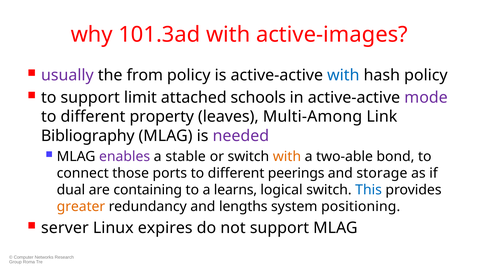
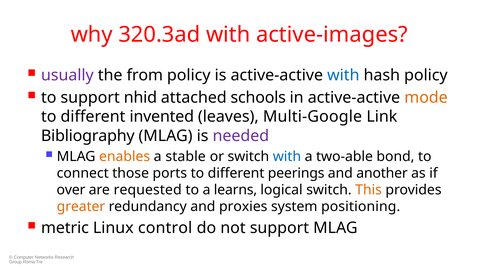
101.3ad: 101.3ad -> 320.3ad (159, 35)
limit: limit -> nhid (140, 98)
mode colour: purple -> orange (426, 98)
property: property -> invented (162, 117)
Multi-Among: Multi-Among -> Multi-Google (312, 117)
enables colour: purple -> orange (125, 157)
with colour: orange -> blue (287, 157)
storage: storage -> another (382, 173)
dual: dual -> over (71, 190)
containing: containing -> requested (148, 190)
This colour: blue -> orange (369, 190)
lengths: lengths -> proxies (243, 207)
server: server -> metric (65, 228)
expires: expires -> control (165, 228)
